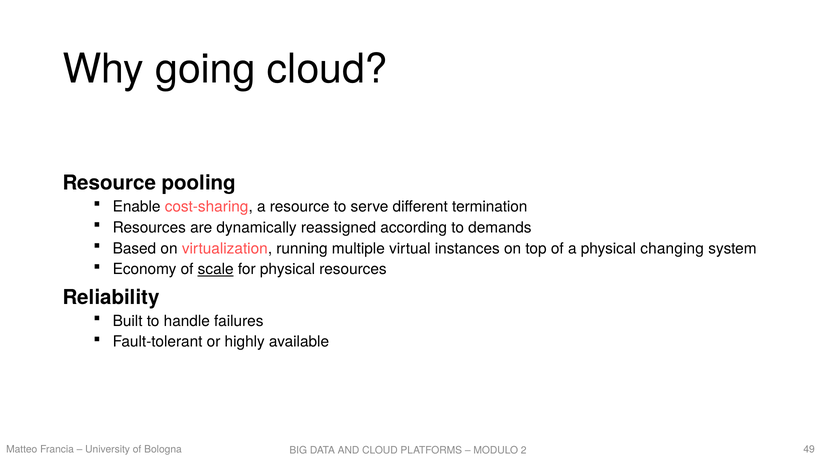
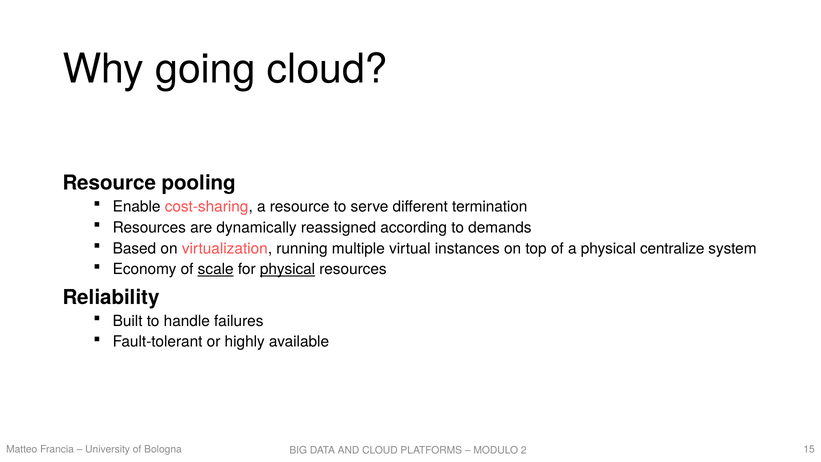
changing: changing -> centralize (672, 248)
physical underline: none -> present (288, 269)
49: 49 -> 15 (809, 449)
